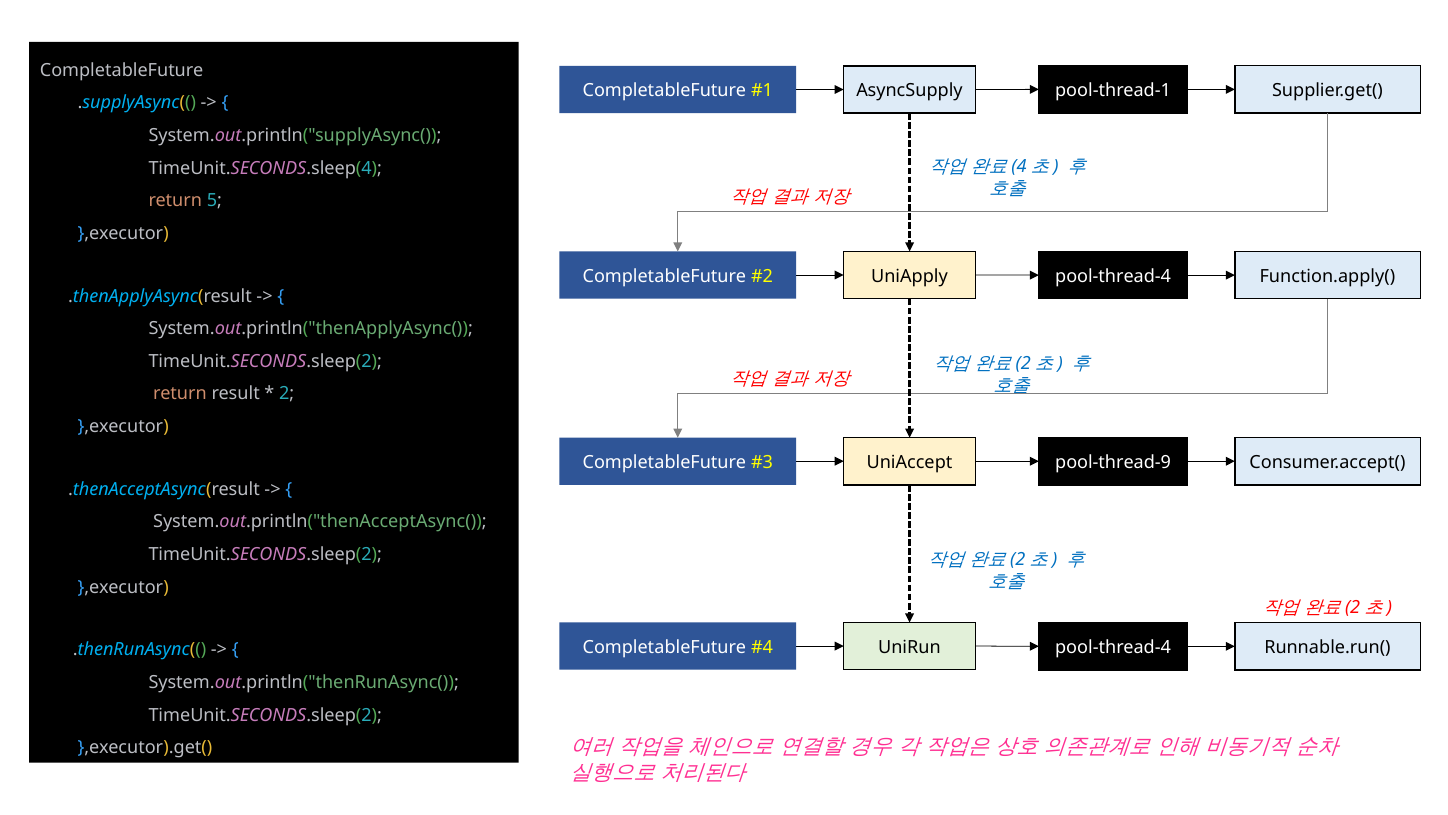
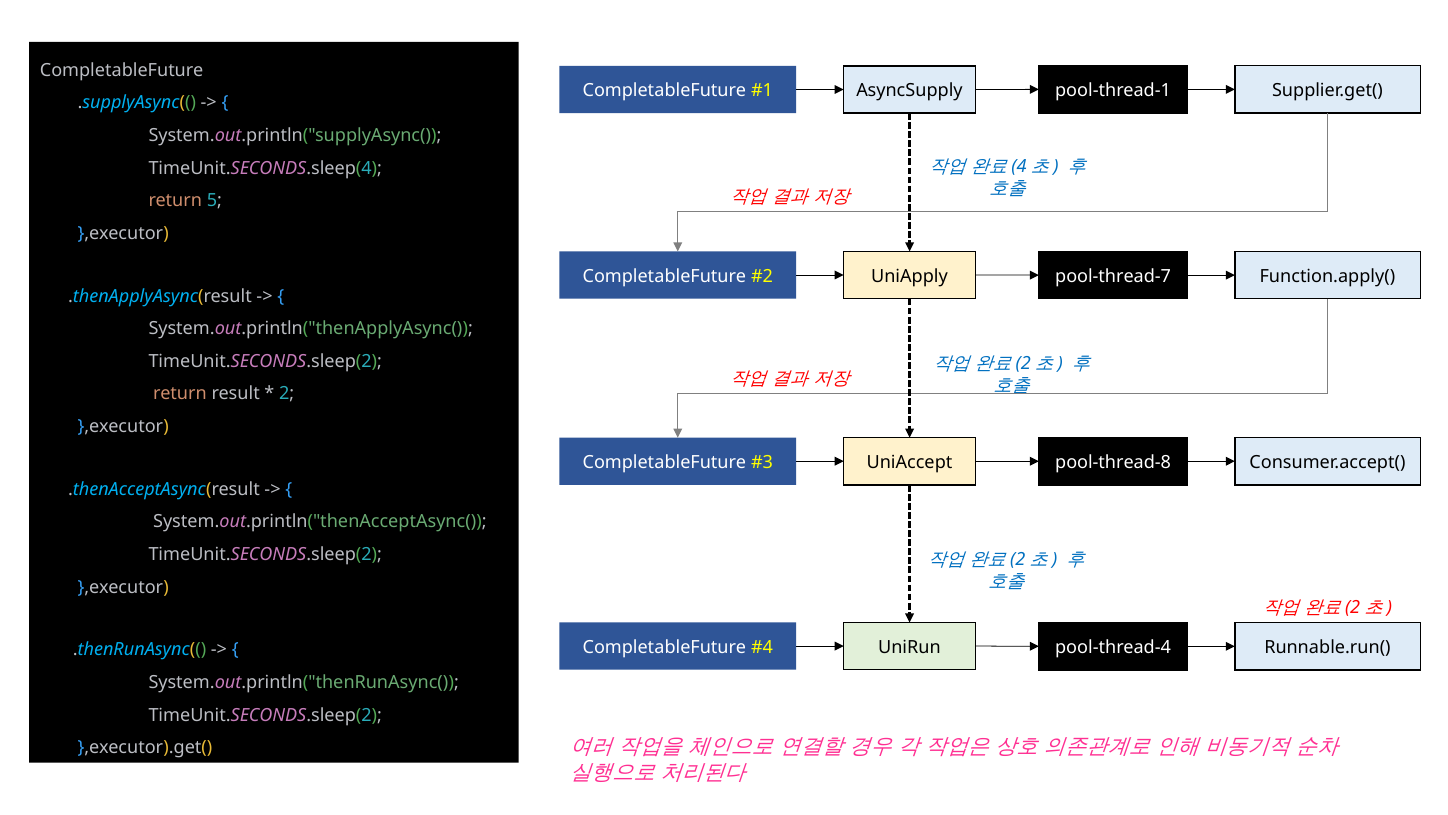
pool-thread-4: pool-thread-4 -> pool-thread-7 (1113, 276)
pool-thread-9: pool-thread-9 -> pool-thread-8 (1113, 462)
